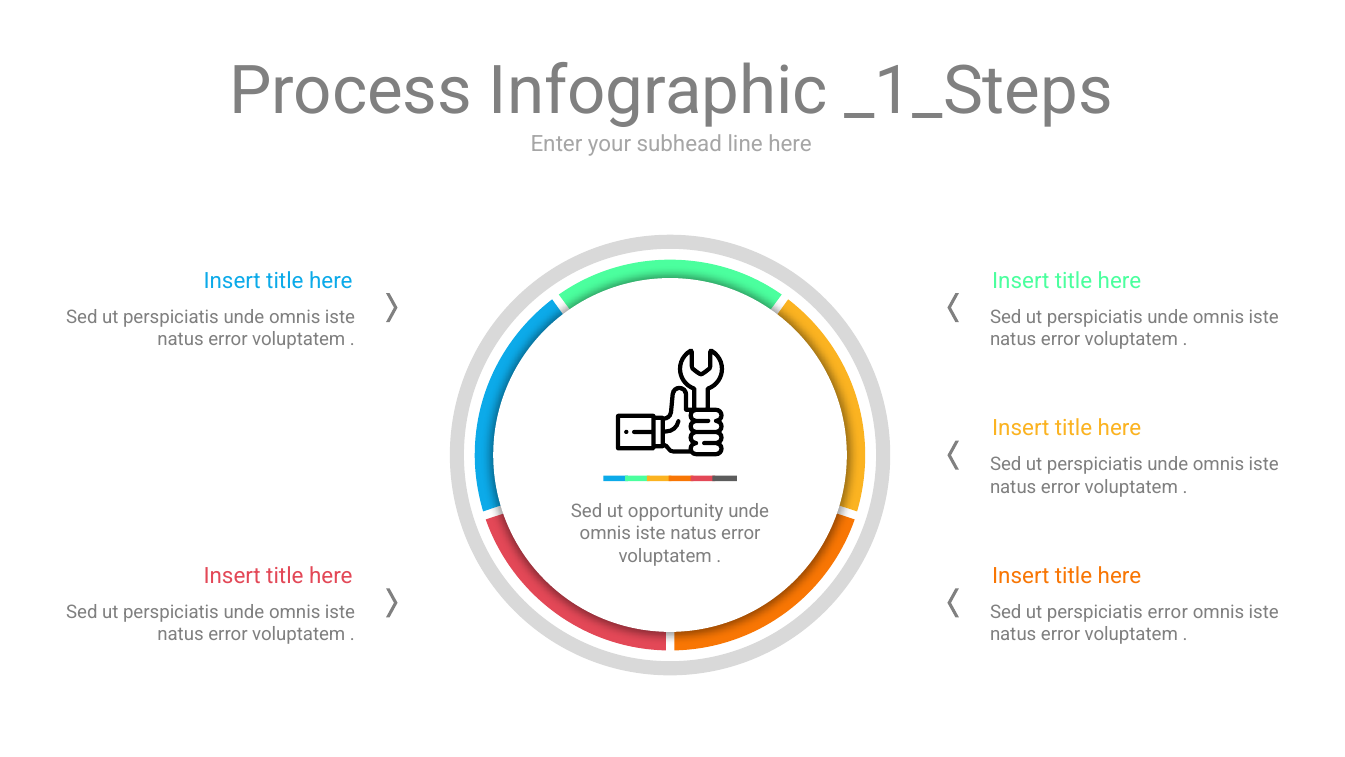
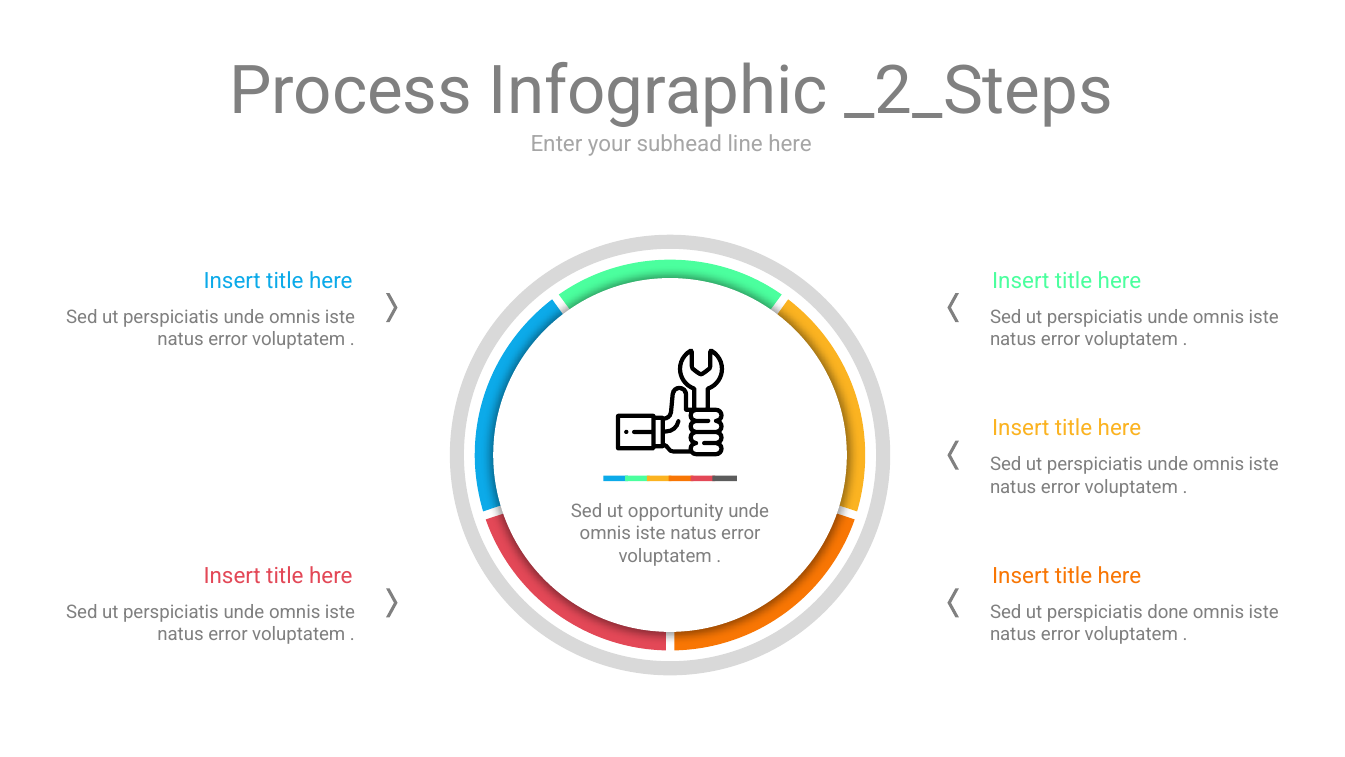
_1_Steps: _1_Steps -> _2_Steps (979, 91)
perspiciatis error: error -> done (1168, 612)
